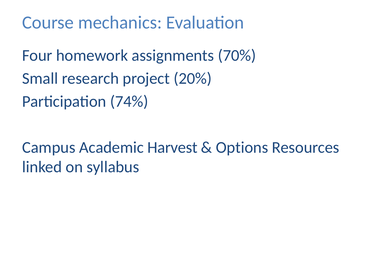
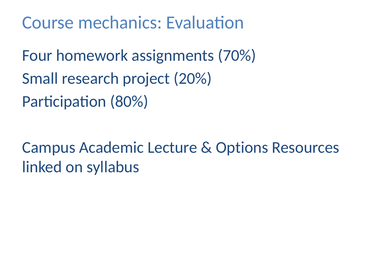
74%: 74% -> 80% (129, 101)
Harvest: Harvest -> Lecture (172, 147)
